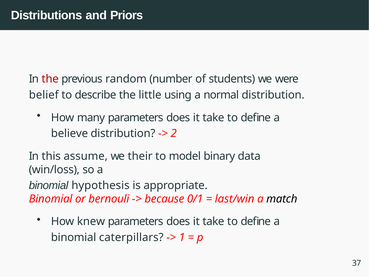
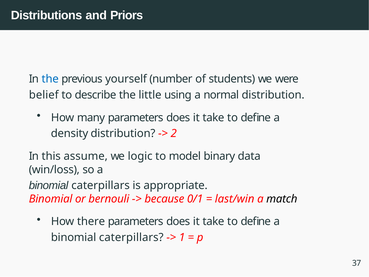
the colour: red -> blue (50, 79)
random: random -> yourself (126, 79)
believe: believe -> density (70, 133)
their: their -> logic (140, 156)
hypothesis: hypothesis -> caterpillars (101, 185)
knew: knew -> there (91, 222)
